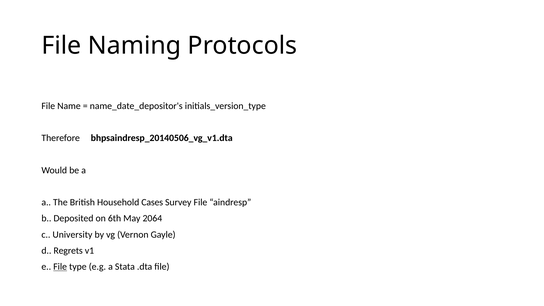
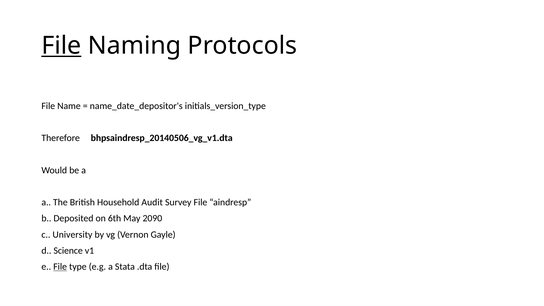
File underline: none -> present (61, 46)
Cases: Cases -> Audit (152, 202)
2064: 2064 -> 2090 (152, 218)
Regrets: Regrets -> Science (68, 251)
